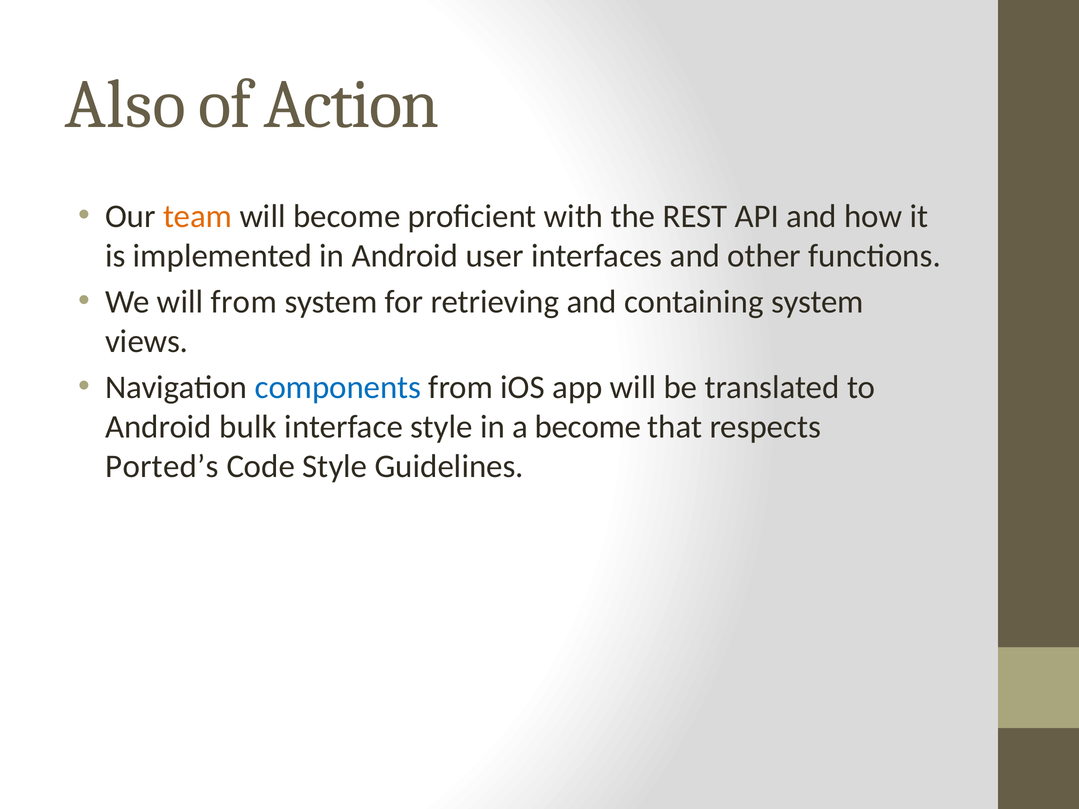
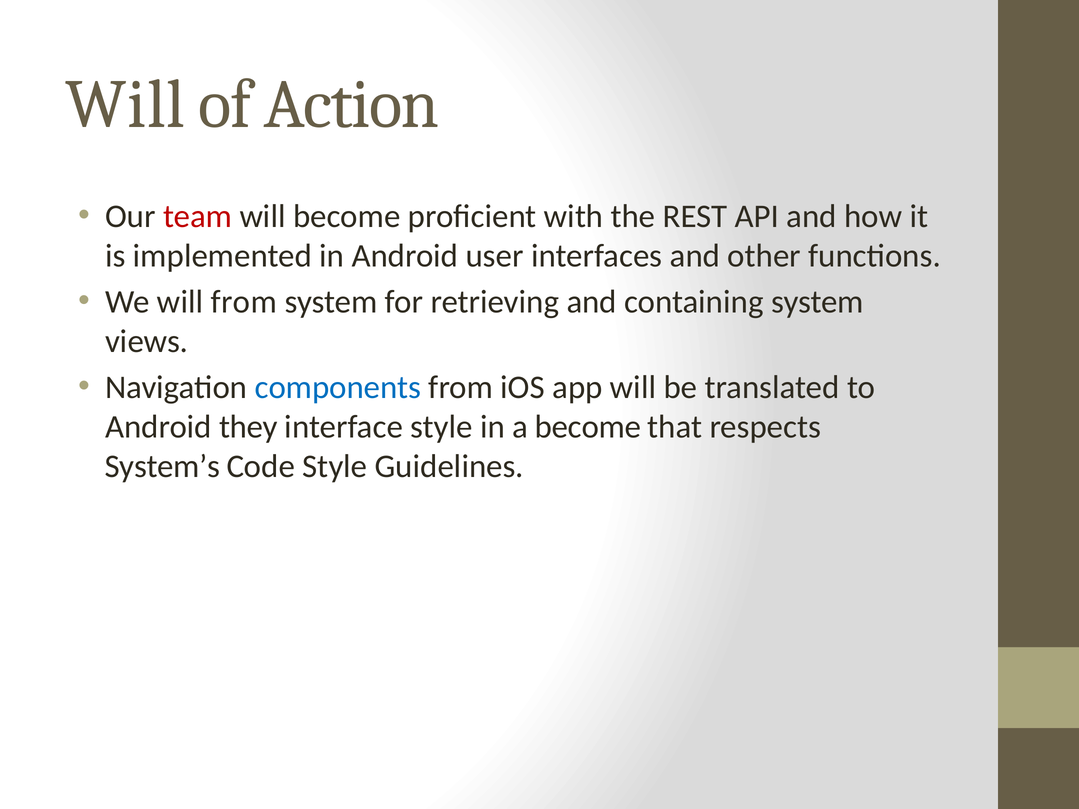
Also: Also -> Will (125, 105)
team colour: orange -> red (198, 216)
bulk: bulk -> they (248, 427)
Ported’s: Ported’s -> System’s (162, 466)
